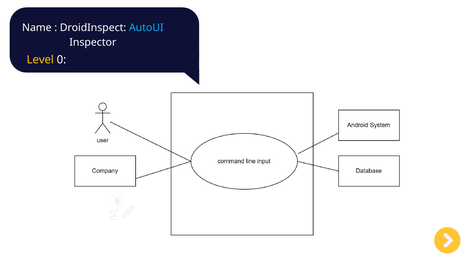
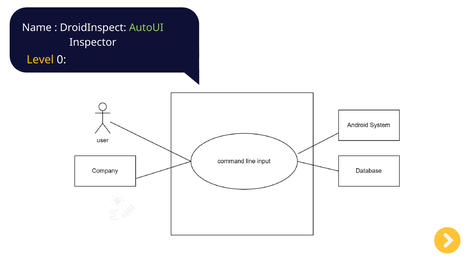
AutoUI colour: light blue -> light green (146, 28)
